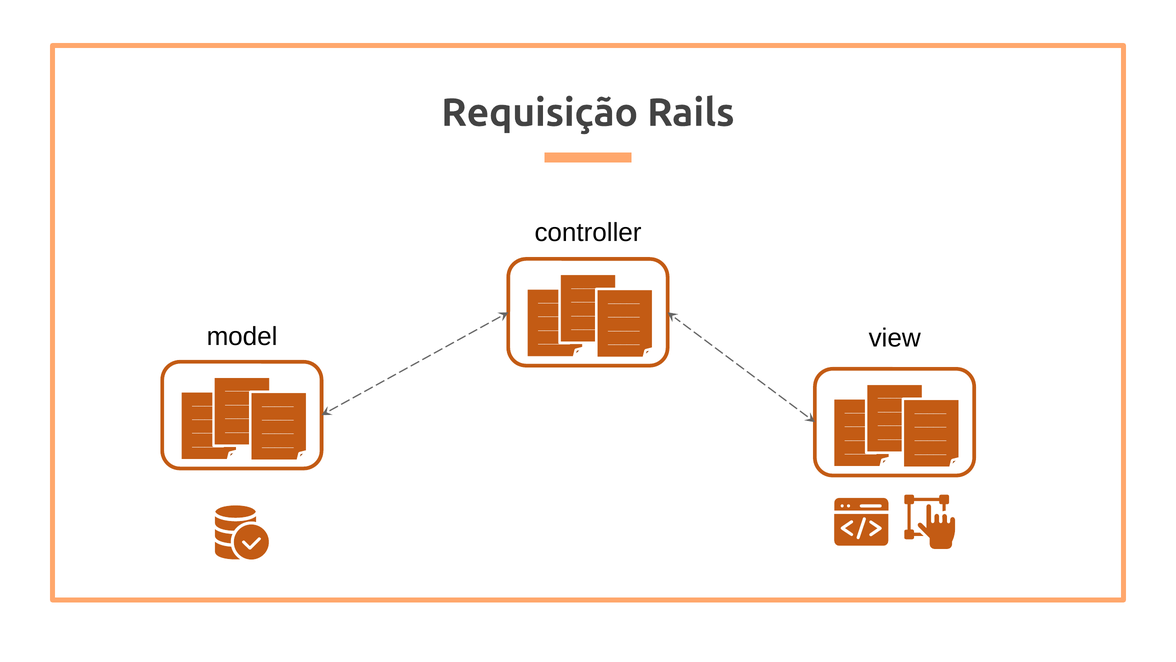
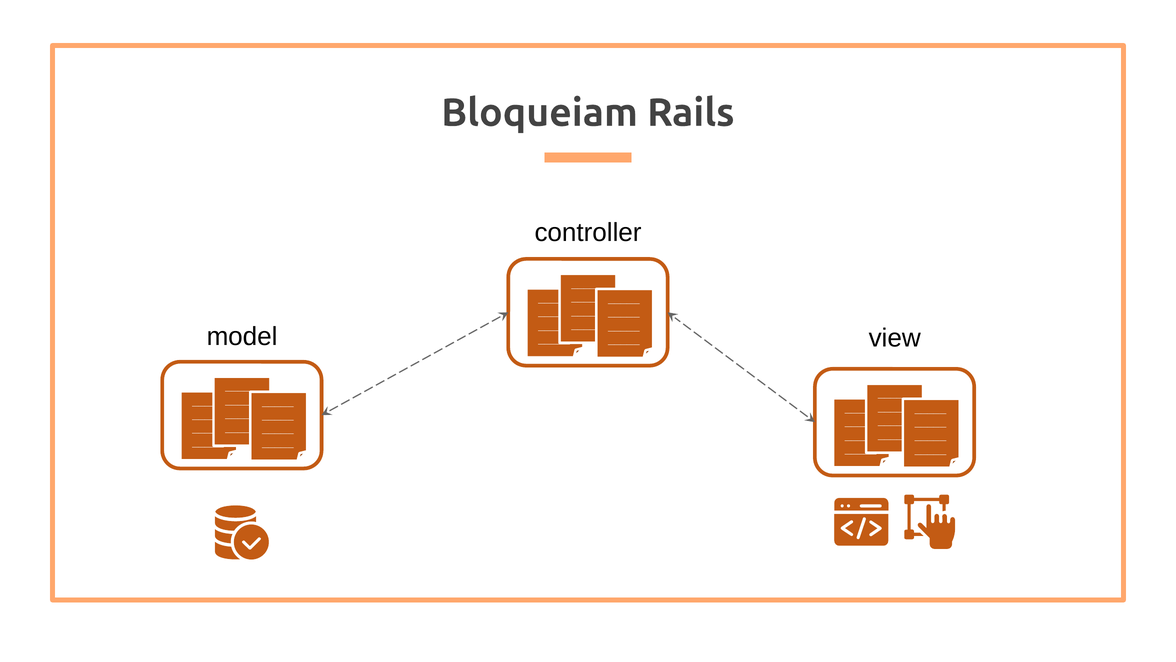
Requisição: Requisição -> Bloqueiam (540, 113)
